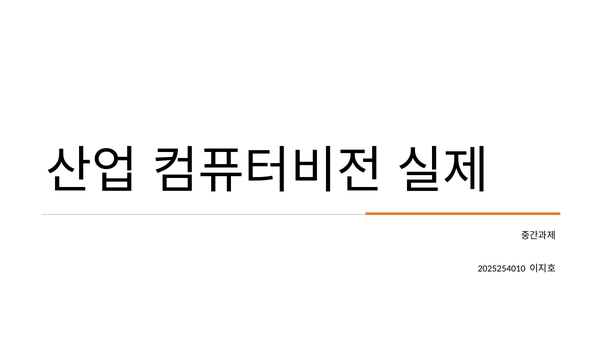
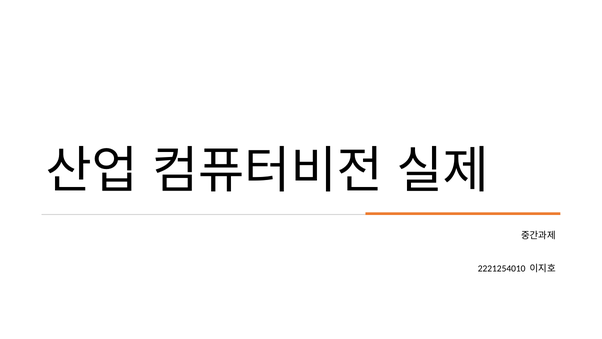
2025254010: 2025254010 -> 2221254010 (502, 268)
